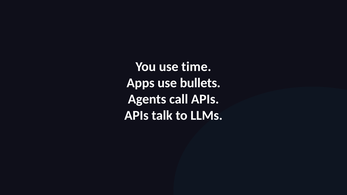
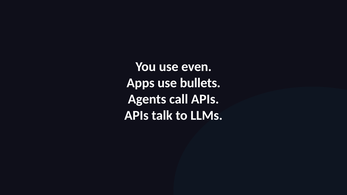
time: time -> even (196, 67)
